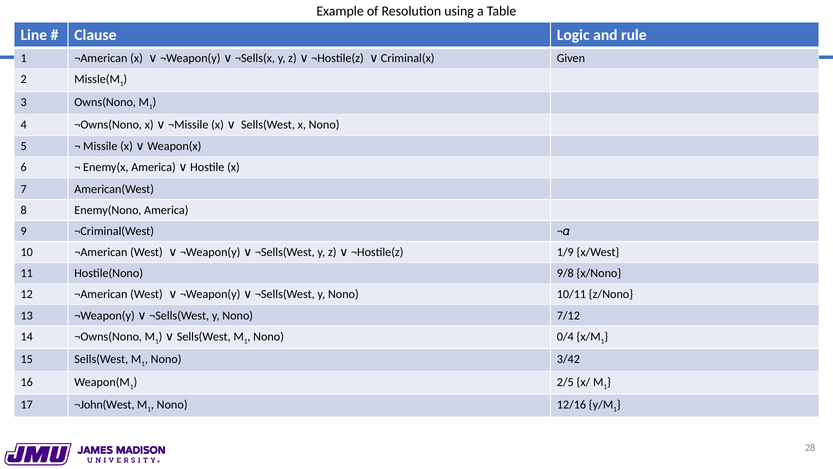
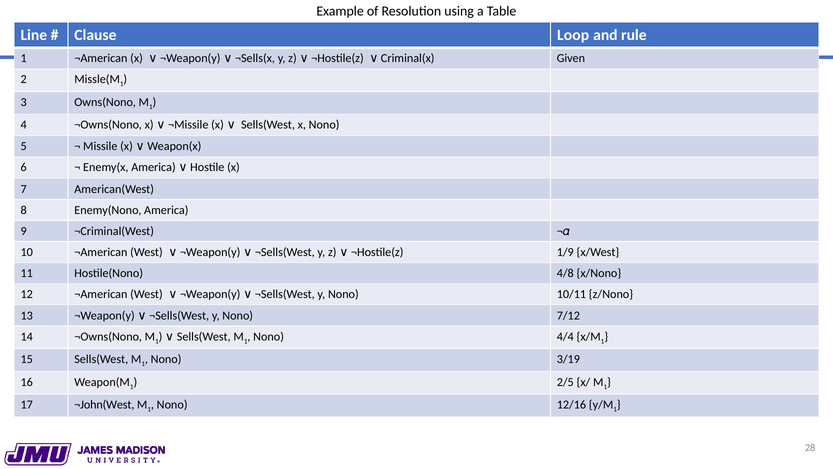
Logic: Logic -> Loop (573, 35)
9/8: 9/8 -> 4/8 (565, 273)
0/4: 0/4 -> 4/4 (565, 336)
3/42: 3/42 -> 3/19 (568, 359)
